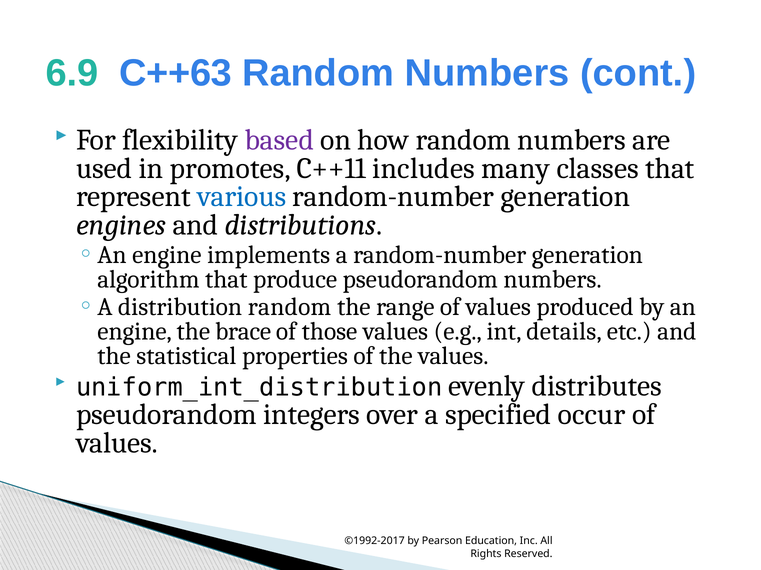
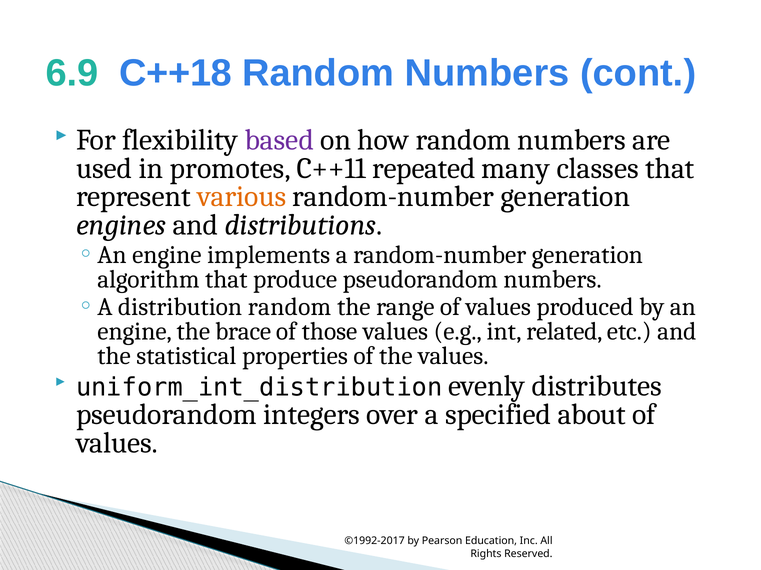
C++63: C++63 -> C++18 (176, 73)
includes: includes -> repeated (424, 168)
various colour: blue -> orange (242, 197)
details: details -> related (564, 332)
occur: occur -> about (592, 415)
